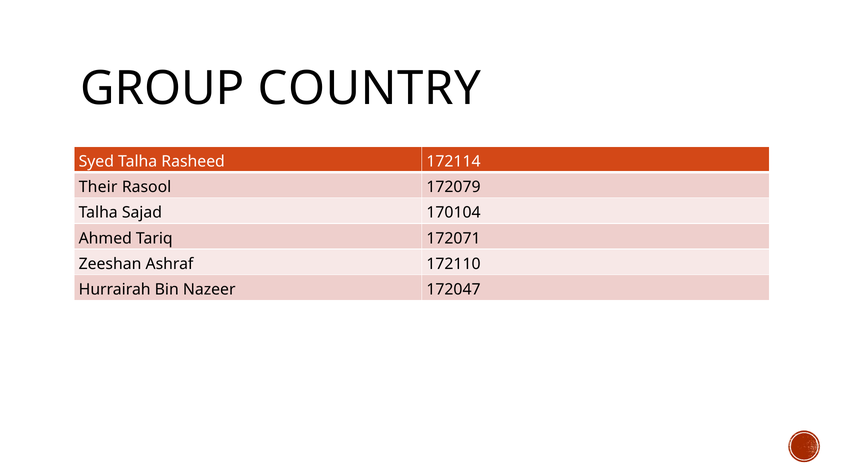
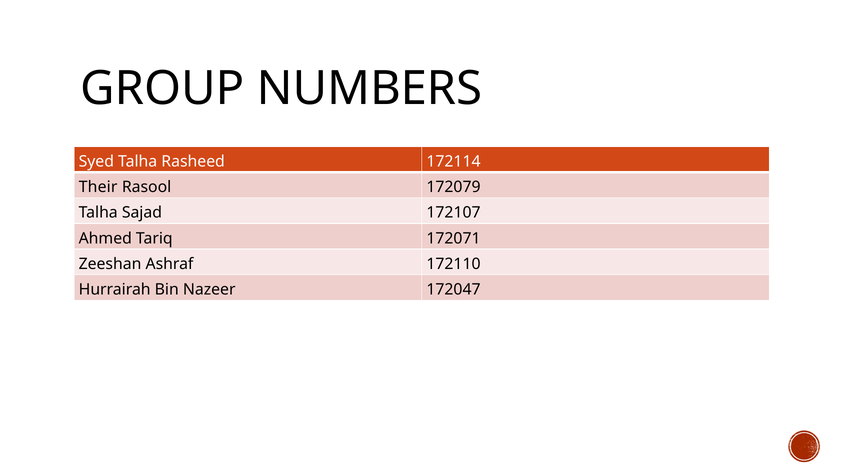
COUNTRY: COUNTRY -> NUMBERS (370, 89)
170104: 170104 -> 172107 (454, 213)
